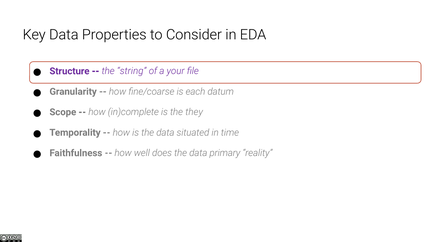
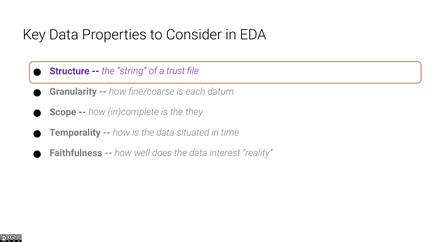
your: your -> trust (176, 71)
primary: primary -> interest (225, 153)
